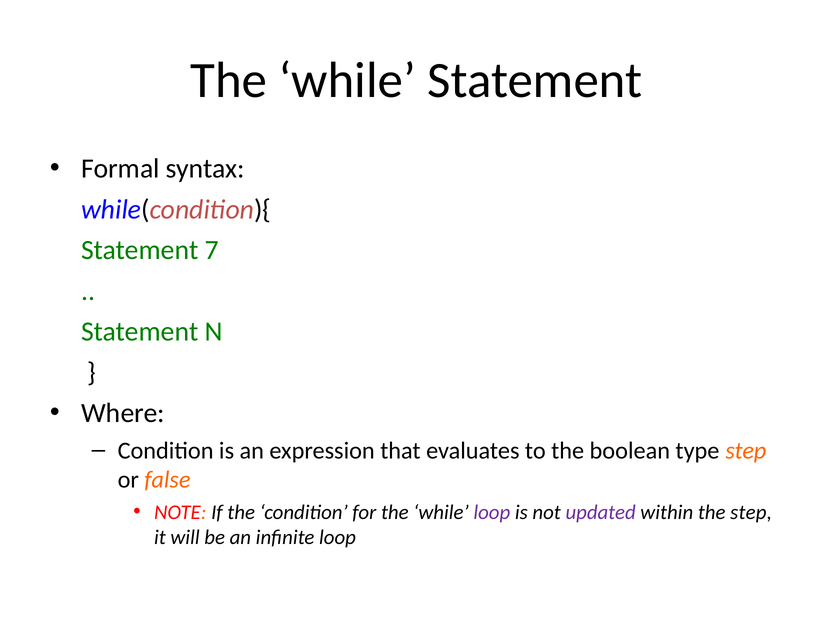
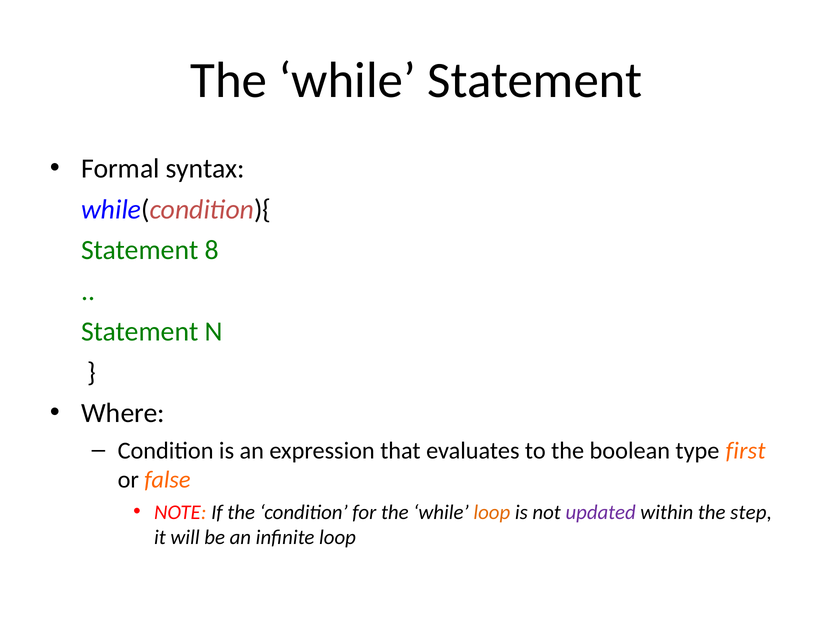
7: 7 -> 8 (212, 250)
type step: step -> first (746, 450)
loop colour: purple -> orange (492, 512)
